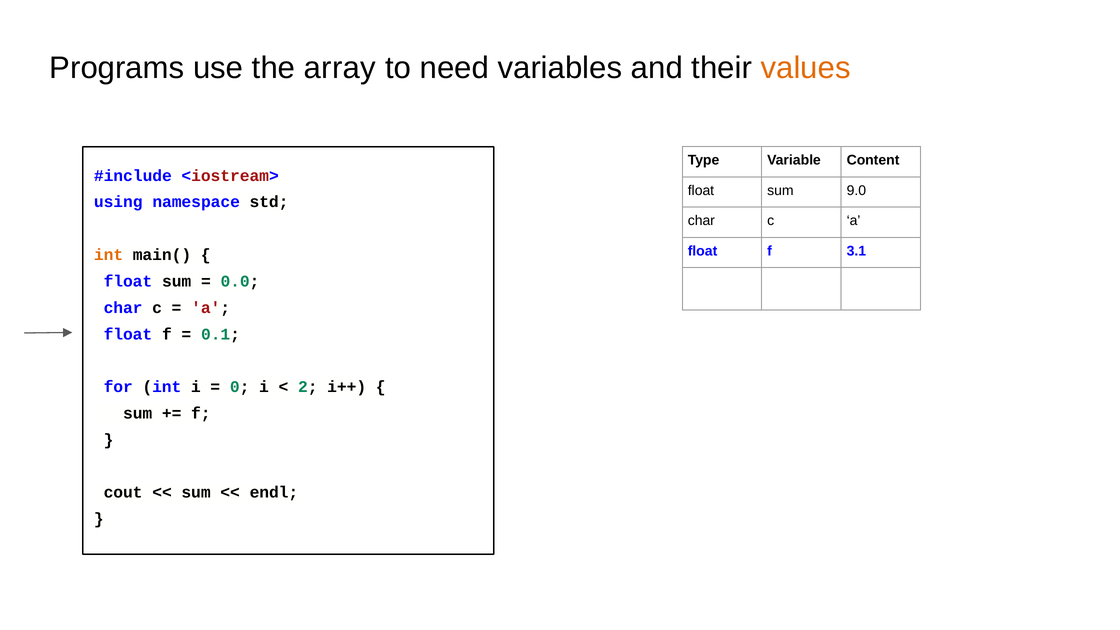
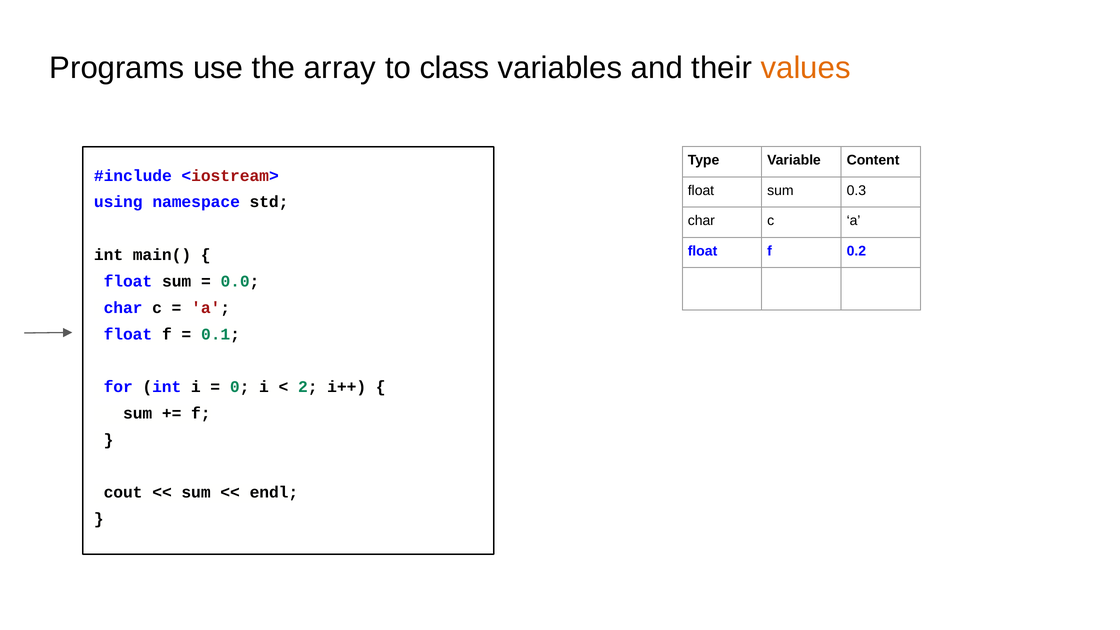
need: need -> class (454, 68)
9.0: 9.0 -> 0.3 (856, 191)
3.1: 3.1 -> 0.2 (856, 251)
int colour: orange -> black (109, 255)
